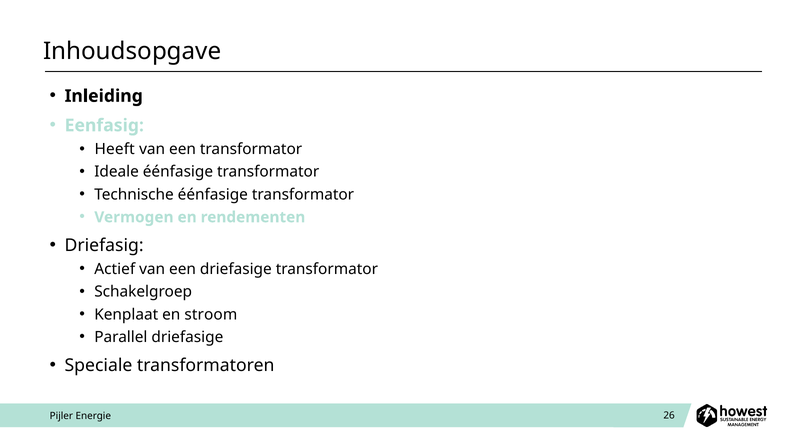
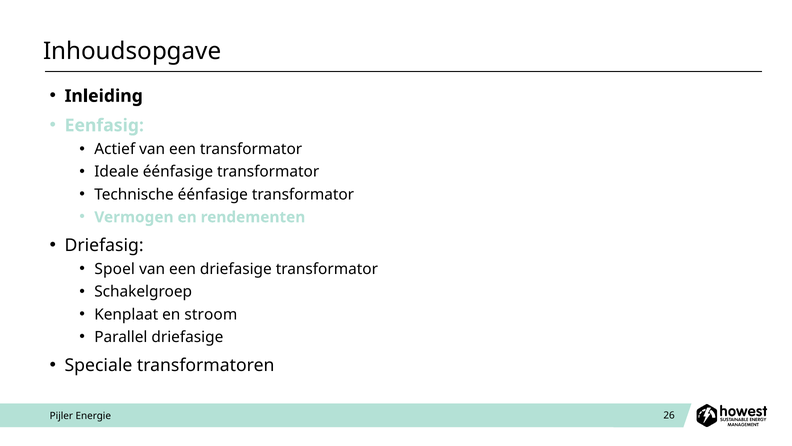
Heeft: Heeft -> Actief (115, 149)
Actief: Actief -> Spoel (115, 269)
